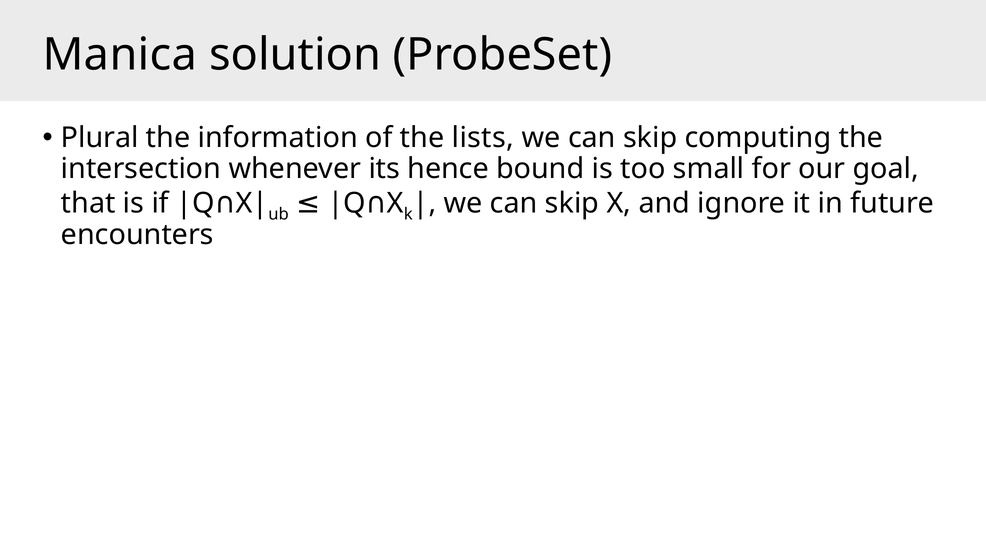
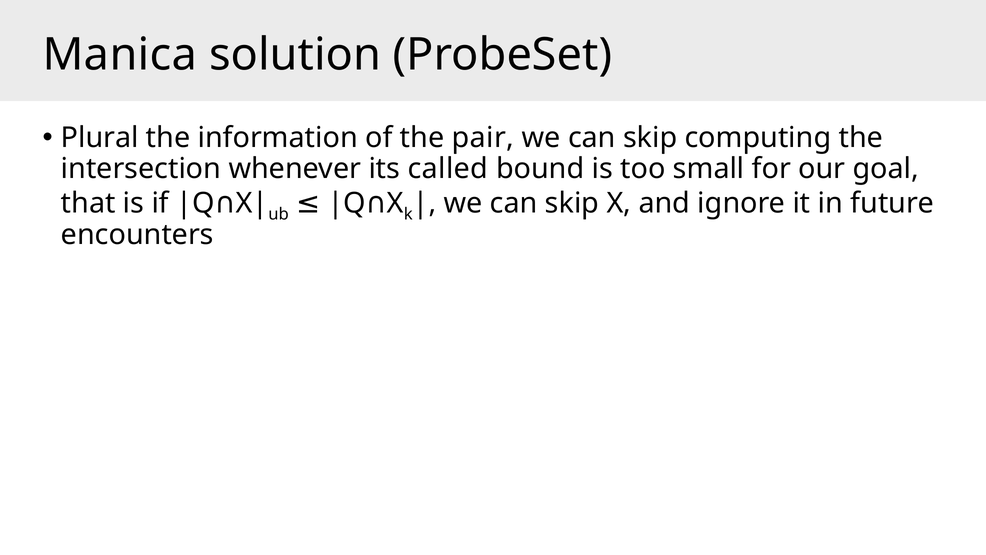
lists: lists -> pair (483, 138)
hence: hence -> called (448, 169)
